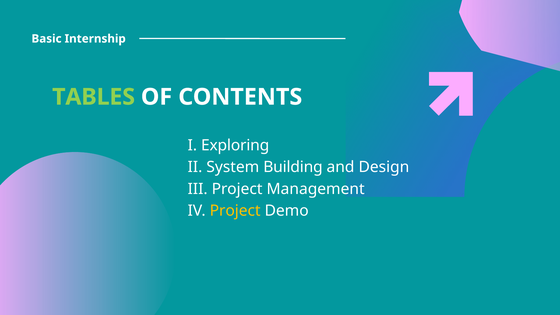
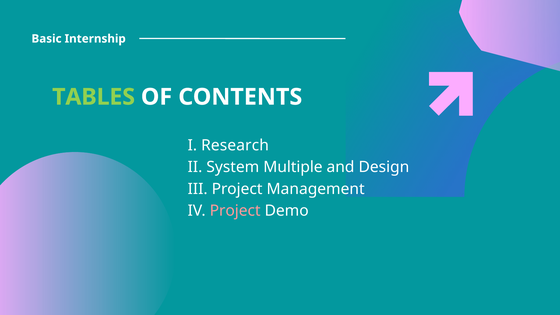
Exploring: Exploring -> Research (235, 145)
Building: Building -> Multiple (293, 167)
Project colour: yellow -> pink (235, 211)
